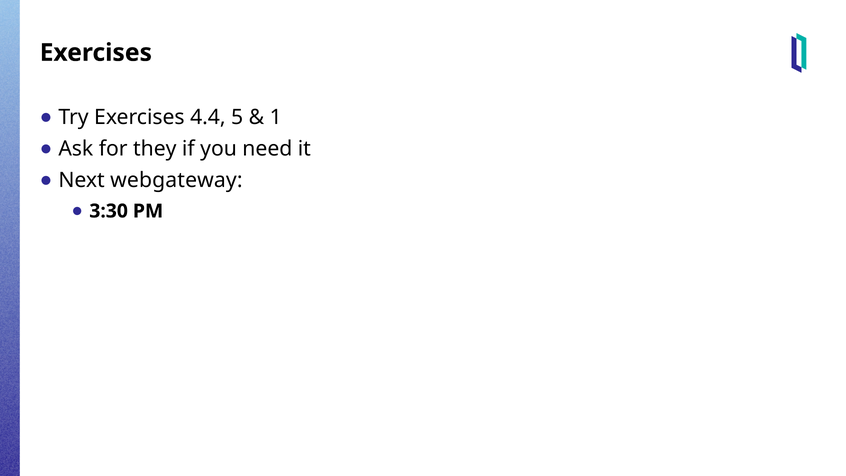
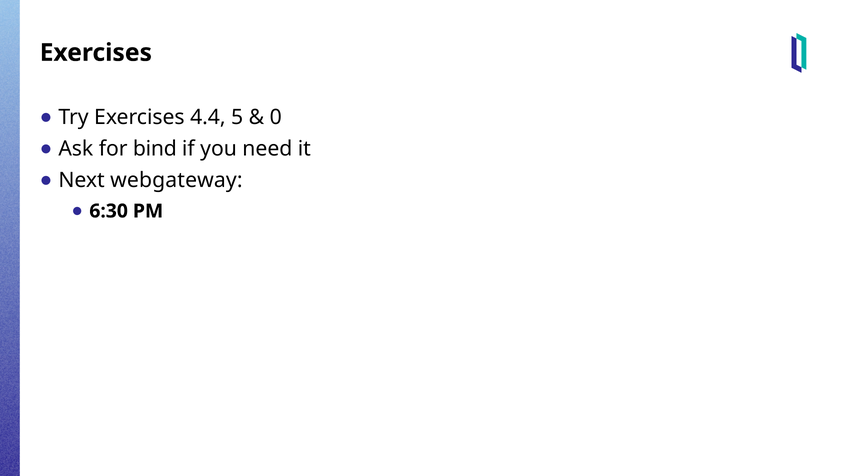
1: 1 -> 0 (276, 117)
they: they -> bind (155, 149)
3:30: 3:30 -> 6:30 (109, 211)
